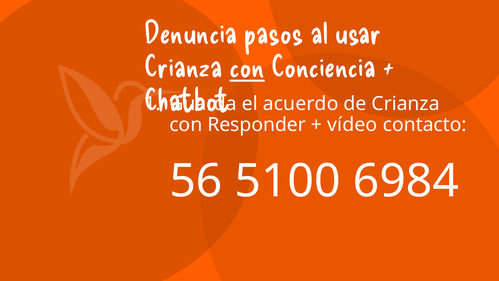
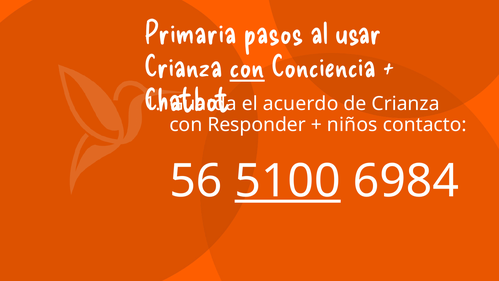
Denuncia: Denuncia -> Primaria (191, 33)
vídeo: vídeo -> niños (352, 125)
5100 underline: none -> present (288, 181)
